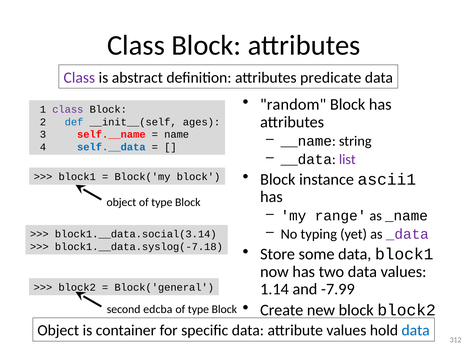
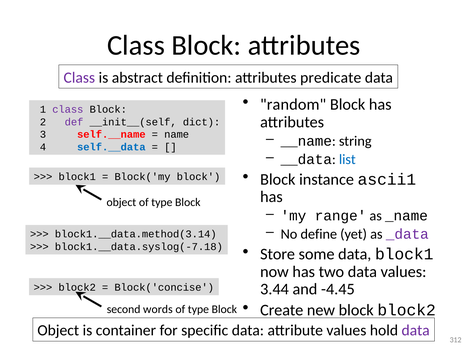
def colour: blue -> purple (74, 122)
ages: ages -> dict (202, 122)
list colour: purple -> blue (347, 159)
typing: typing -> define (319, 234)
block1.__data.social(3.14: block1.__data.social(3.14 -> block1.__data.method(3.14 (136, 234)
1.14: 1.14 -> 3.44 (275, 289)
-7.99: -7.99 -> -4.45 (338, 289)
Block('general: Block('general -> Block('concise (164, 287)
edcba: edcba -> words (158, 309)
data colour: blue -> purple (416, 330)
